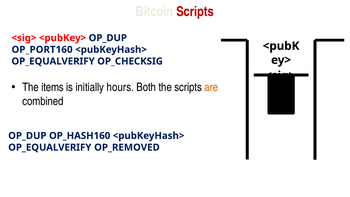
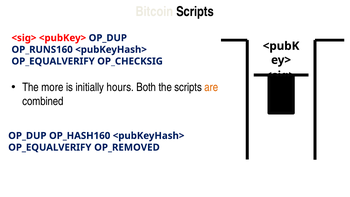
Scripts colour: red -> black (195, 12)
OP_PORT160: OP_PORT160 -> OP_RUNS160 (42, 50)
items: items -> more (52, 87)
